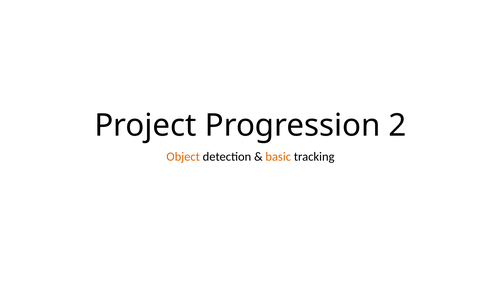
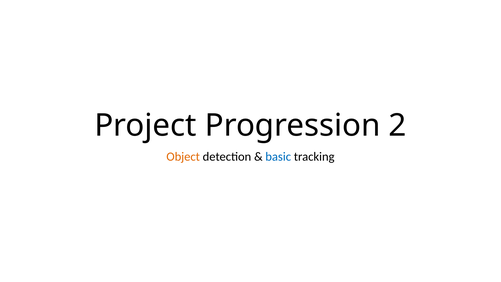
basic colour: orange -> blue (278, 157)
